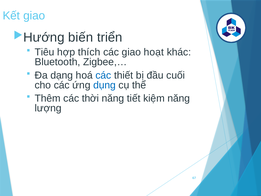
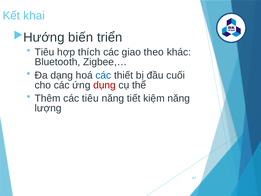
Kết giao: giao -> khai (34, 16)
hoạt: hoạt -> theo (154, 52)
dụng colour: blue -> red (105, 85)
các thời: thời -> tiêu (90, 98)
